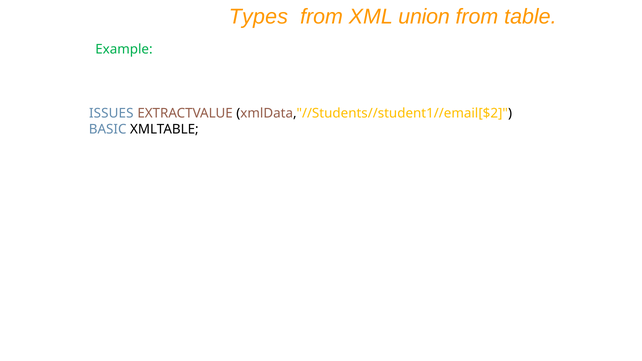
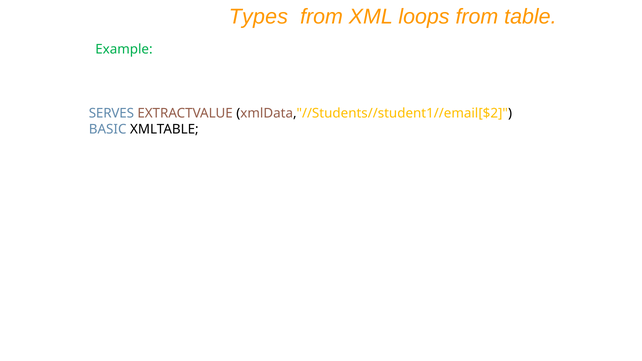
union: union -> loops (424, 17)
ISSUES: ISSUES -> SERVES (111, 113)
